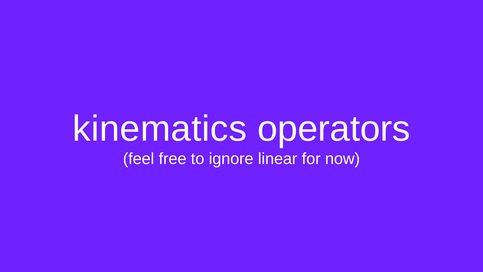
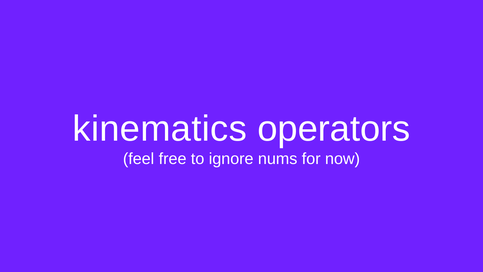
linear: linear -> nums (278, 159)
